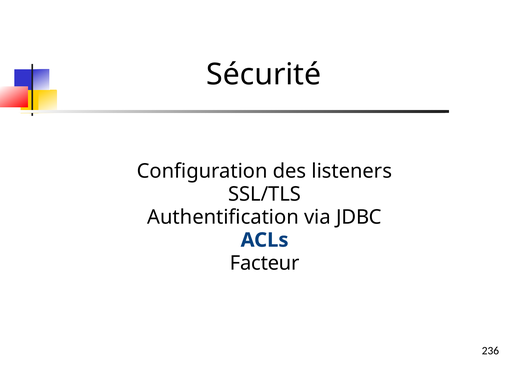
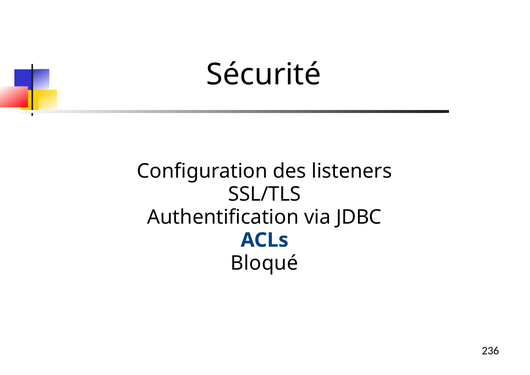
Facteur: Facteur -> Bloqué (264, 263)
